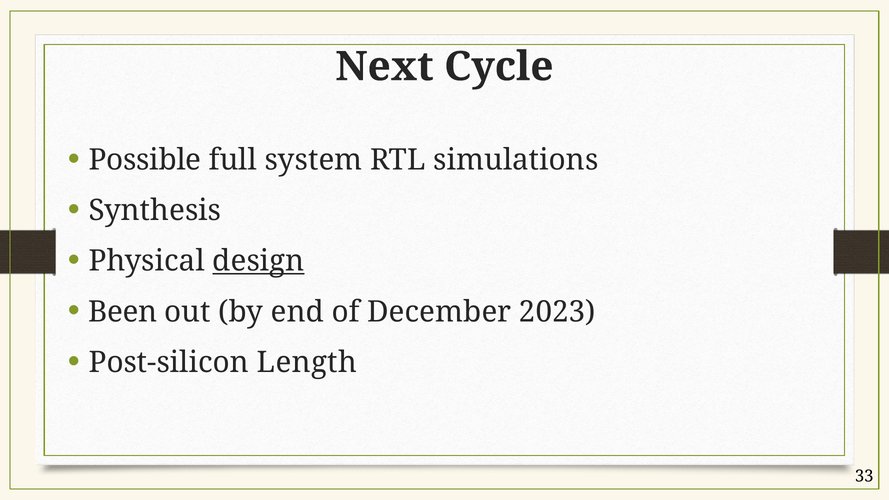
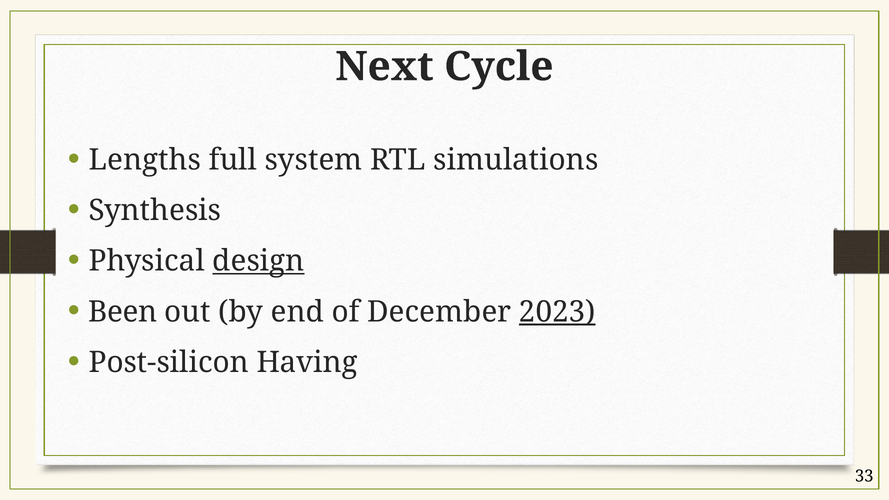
Possible: Possible -> Lengths (145, 160)
2023 underline: none -> present (557, 312)
Length: Length -> Having (307, 362)
